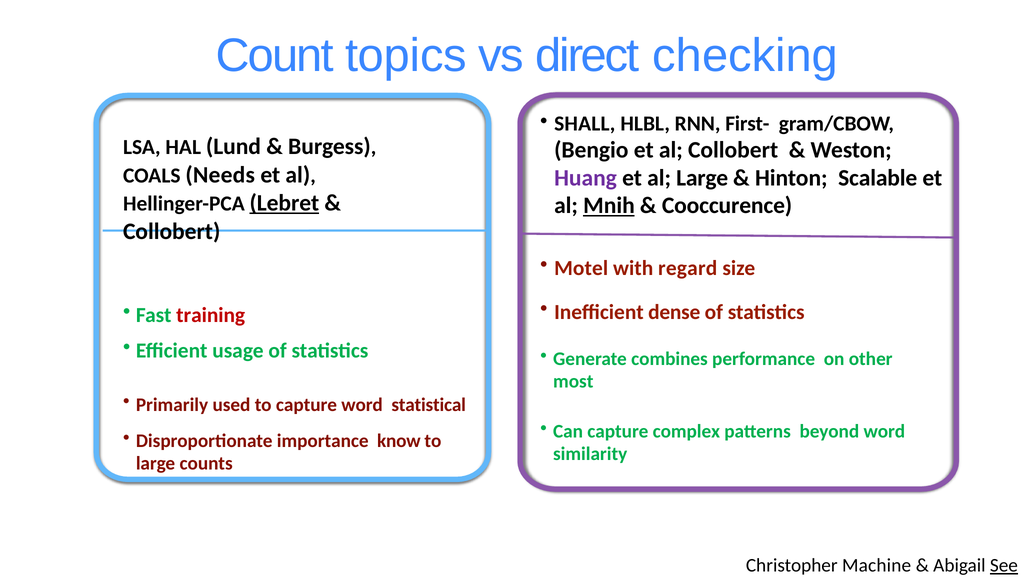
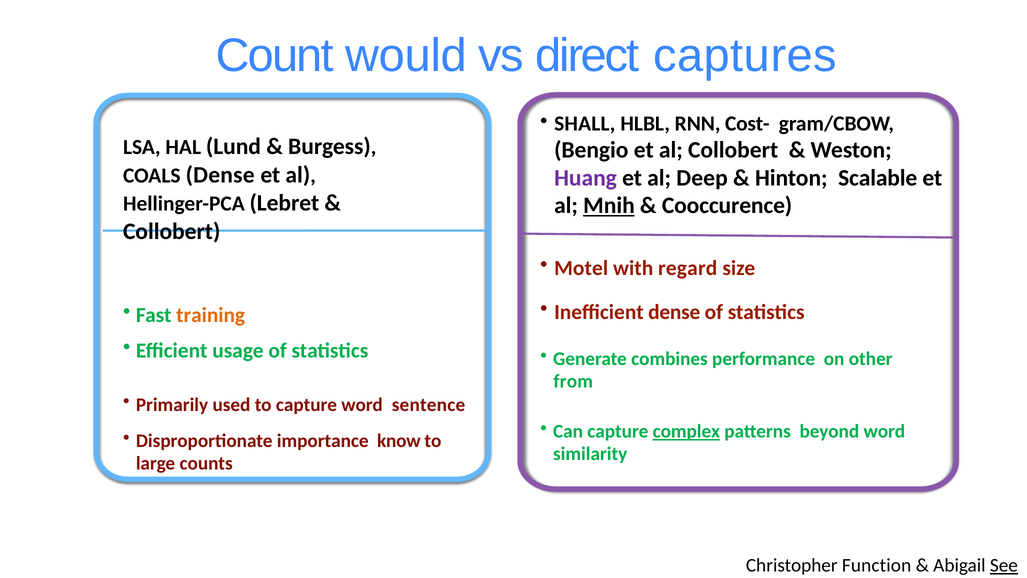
topics: topics -> would (406, 56)
checking: checking -> captures (745, 56)
First-: First- -> Cost- (747, 124)
COALS Needs: Needs -> Dense (220, 175)
al Large: Large -> Deep (702, 178)
Lebret underline: present -> none (284, 203)
training colour: red -> orange (211, 315)
most: most -> from (573, 381)
statistical: statistical -> sentence (428, 404)
complex underline: none -> present (686, 431)
Machine: Machine -> Function (877, 565)
